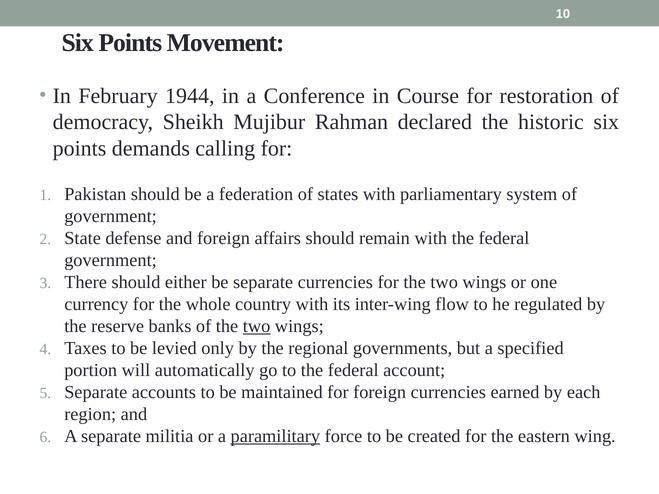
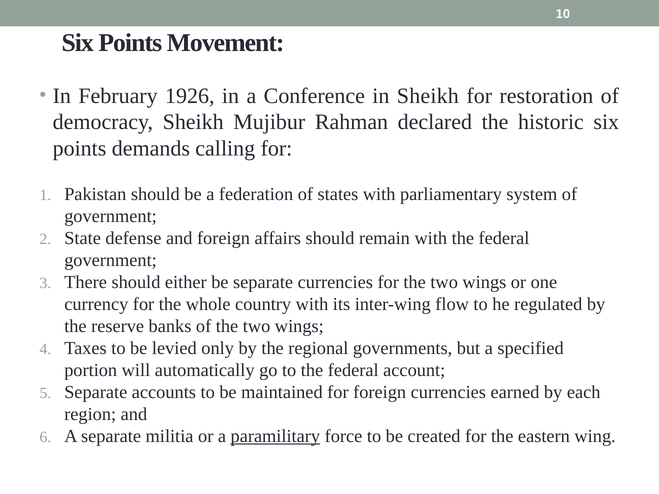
1944: 1944 -> 1926 (190, 96)
in Course: Course -> Sheikh (428, 96)
two underline: present -> none (257, 326)
